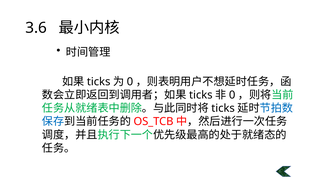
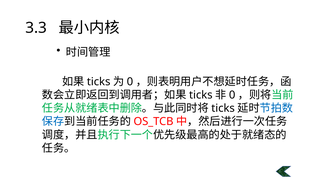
3.6: 3.6 -> 3.3 (36, 28)
